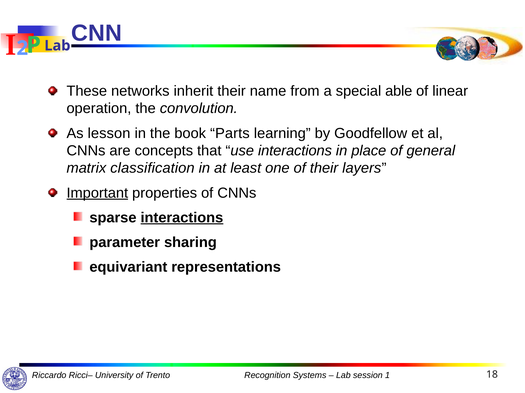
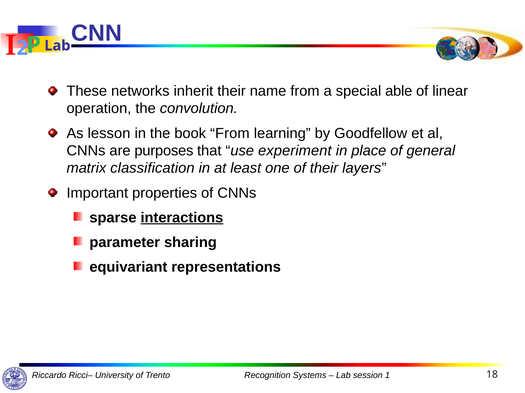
book Parts: Parts -> From (230, 133)
concepts: concepts -> purposes (164, 151)
use interactions: interactions -> experiment (295, 151)
Important underline: present -> none (97, 193)
